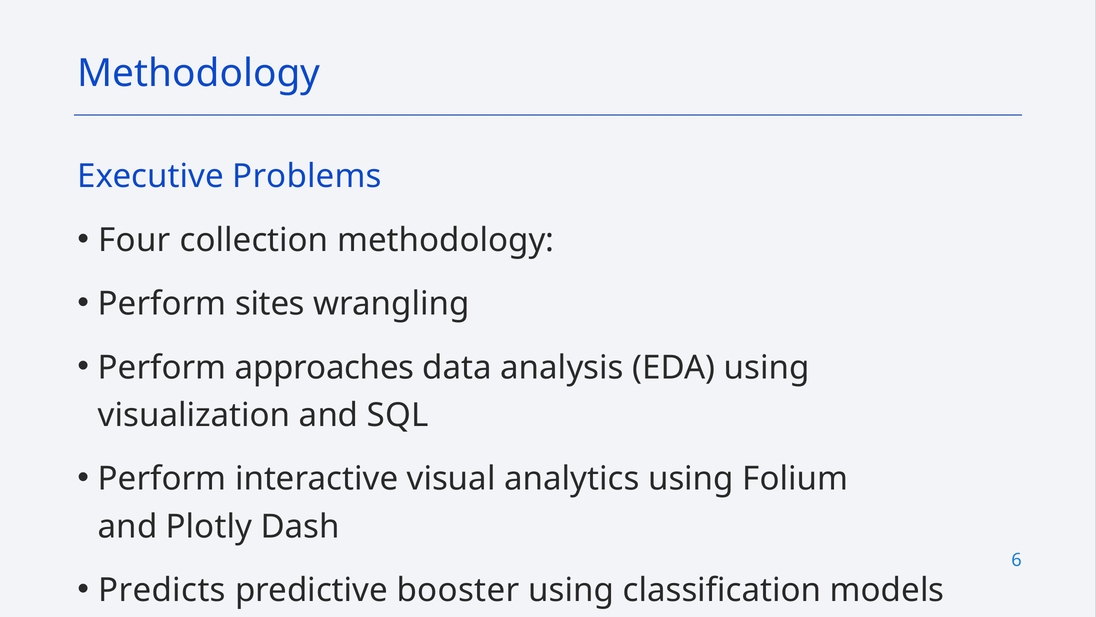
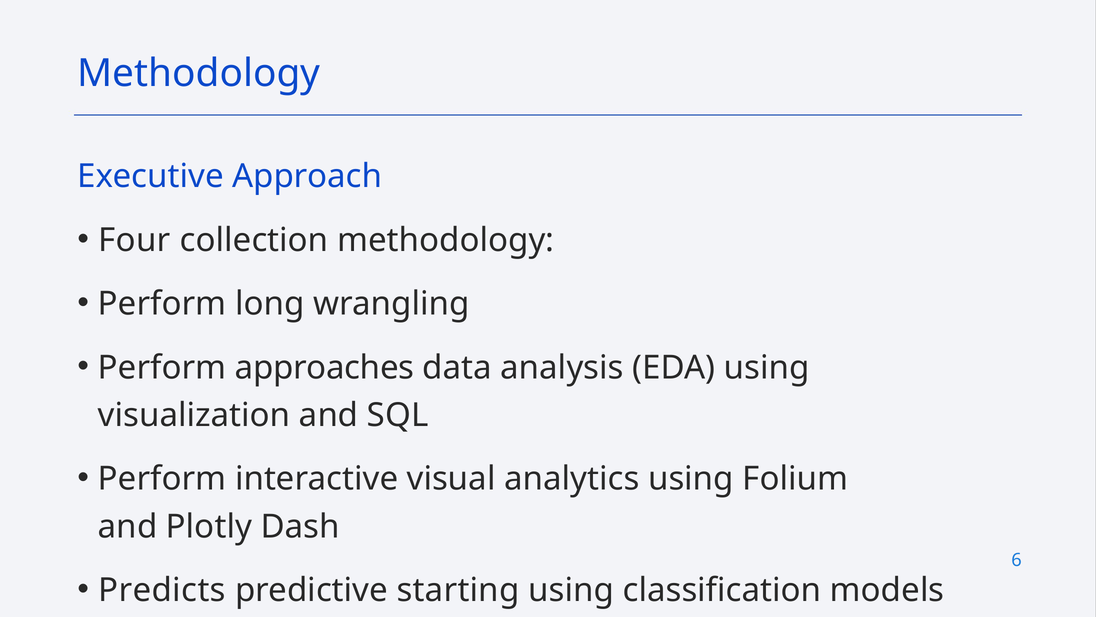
Problems: Problems -> Approach (307, 176)
sites: sites -> long (270, 304)
booster: booster -> starting (458, 590)
